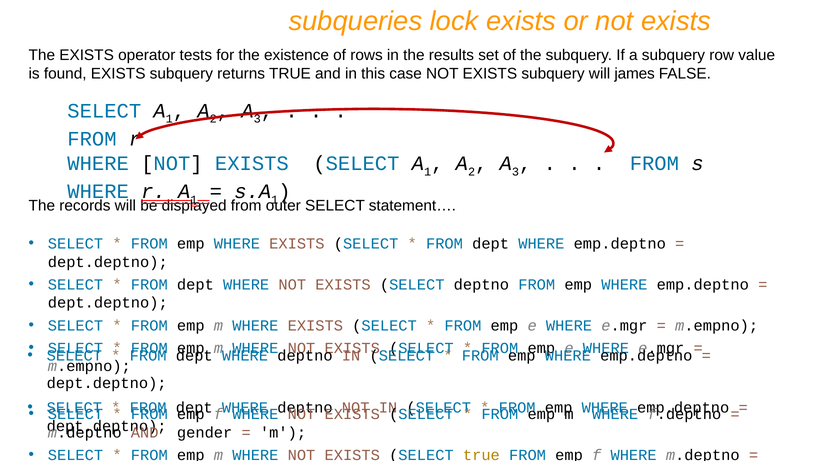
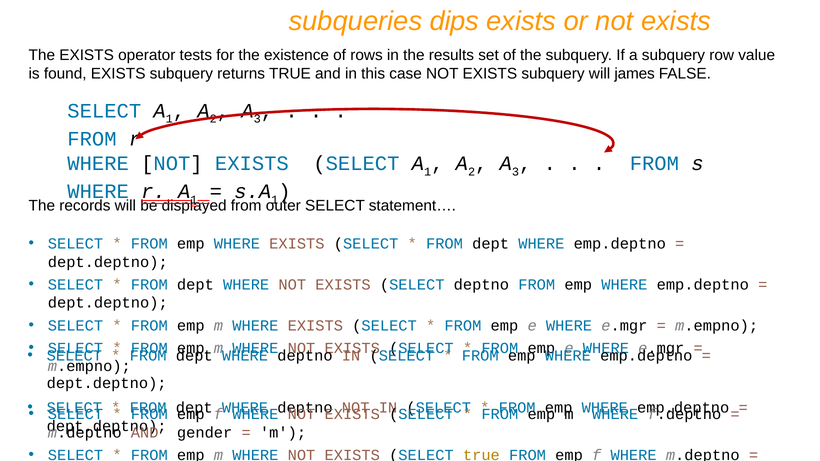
lock: lock -> dips (454, 21)
